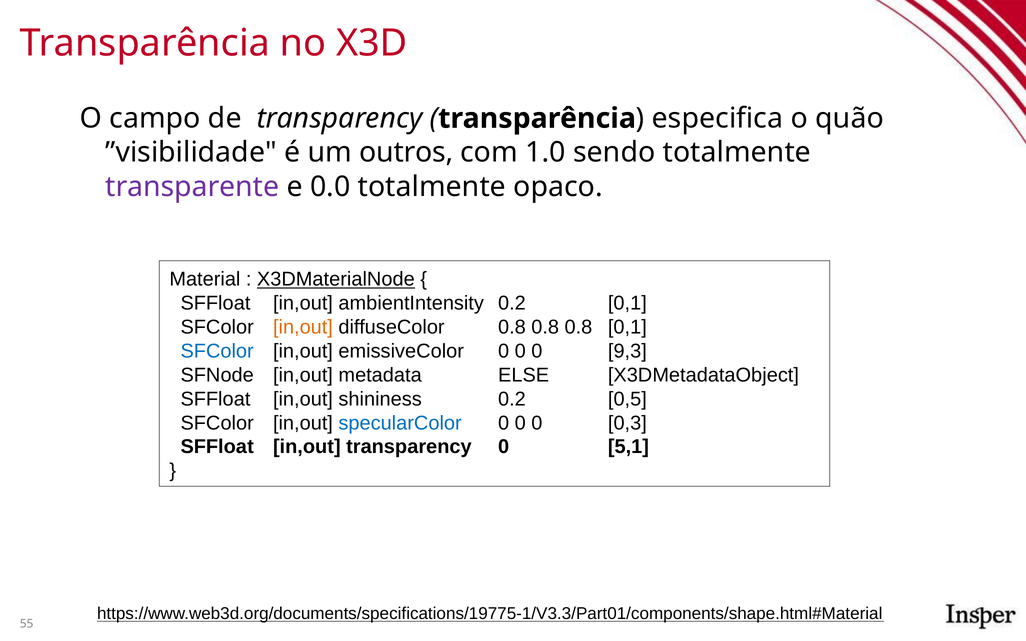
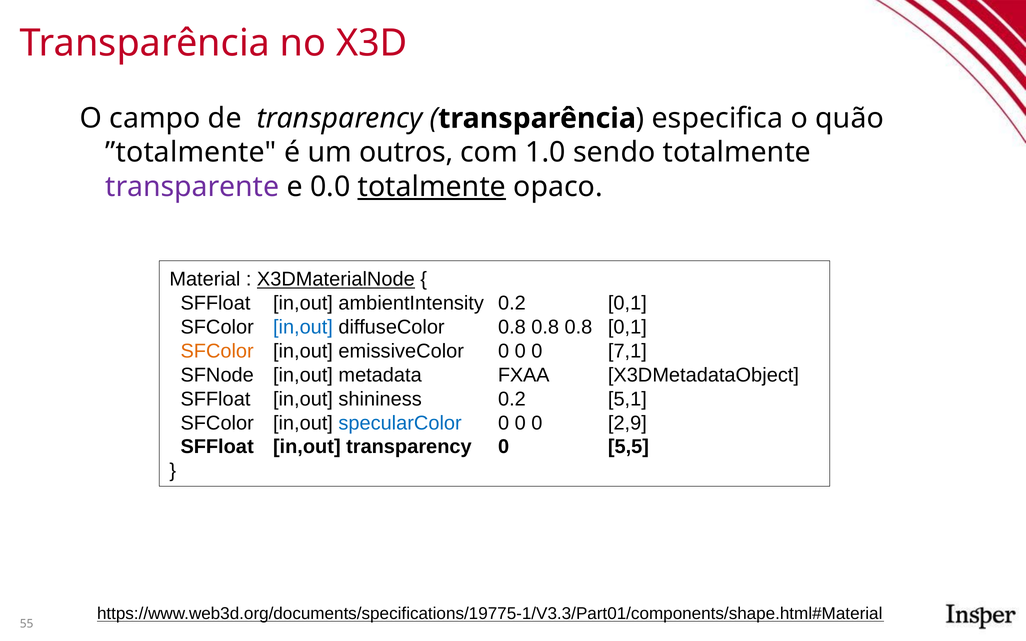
”visibilidade: ”visibilidade -> ”totalmente (191, 153)
totalmente underline: none -> present (432, 187)
in,out colour: orange -> blue (303, 327)
SFColor colour: blue -> orange (217, 351)
9,3: 9,3 -> 7,1 (627, 351)
ELSE: ELSE -> FXAA (524, 375)
0,5: 0,5 -> 5,1 (627, 399)
0,3: 0,3 -> 2,9 (627, 423)
5,1: 5,1 -> 5,5 (628, 447)
